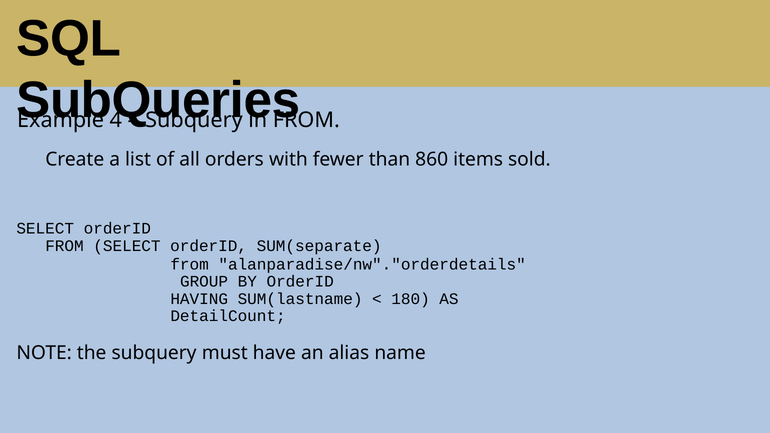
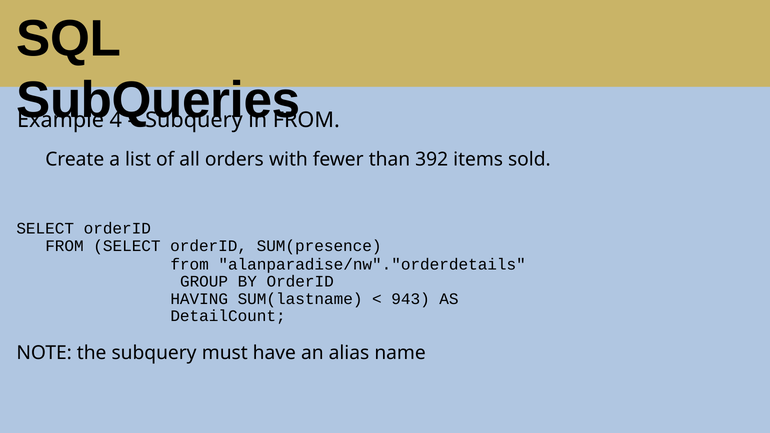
860: 860 -> 392 (432, 160)
SUM(separate: SUM(separate -> SUM(presence (319, 246)
180: 180 -> 943 (411, 299)
